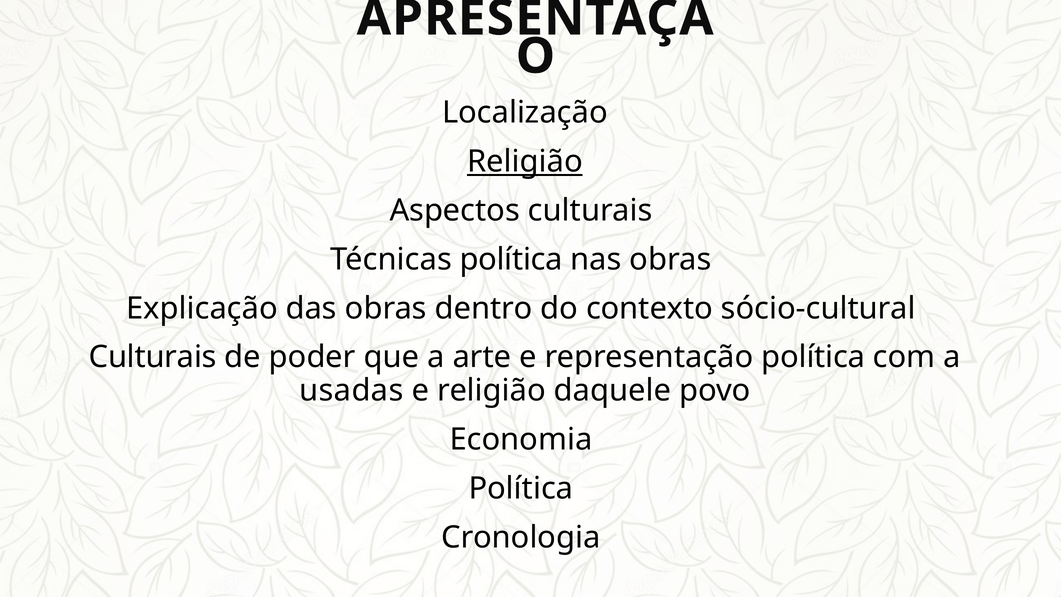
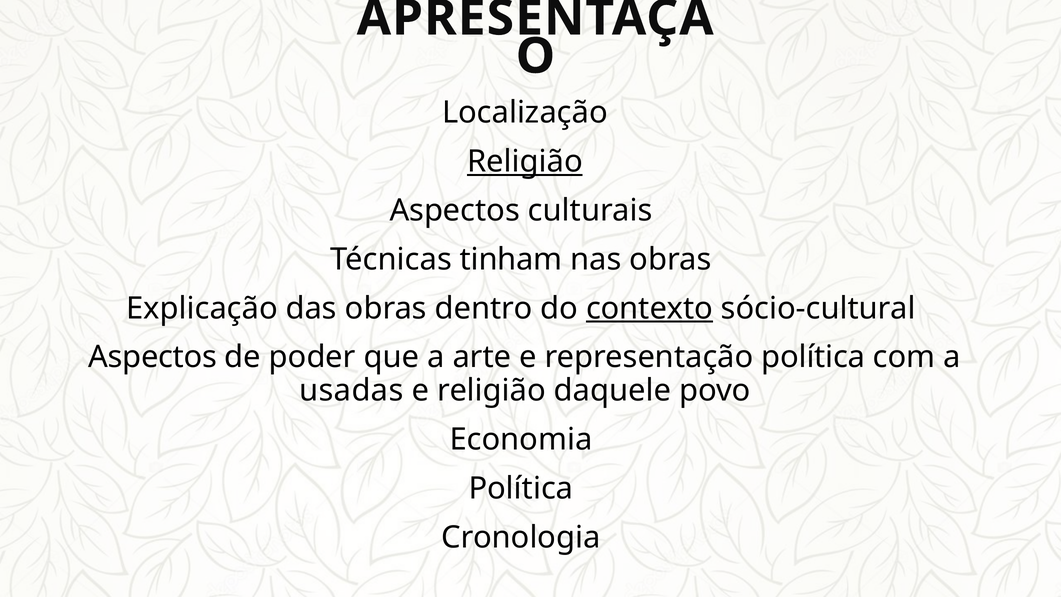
Técnicas política: política -> tinham (511, 259)
contexto underline: none -> present (650, 308)
Culturais: Culturais -> Aspectos (153, 357)
